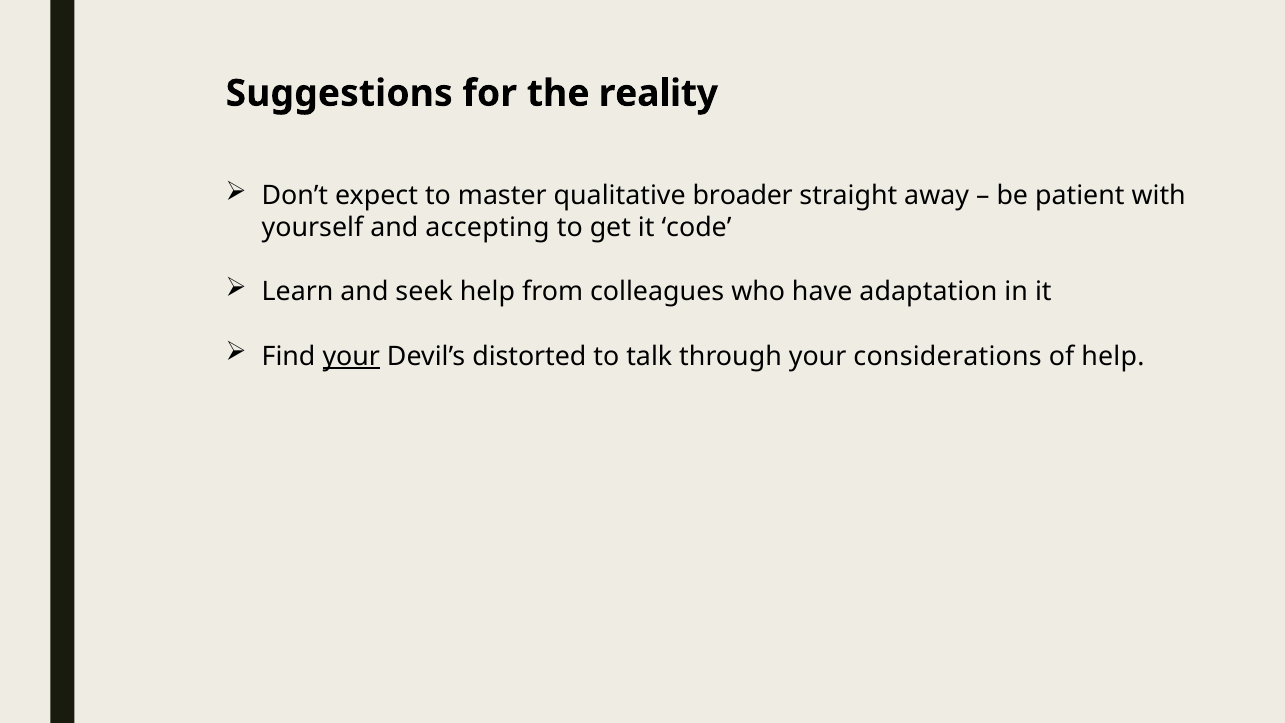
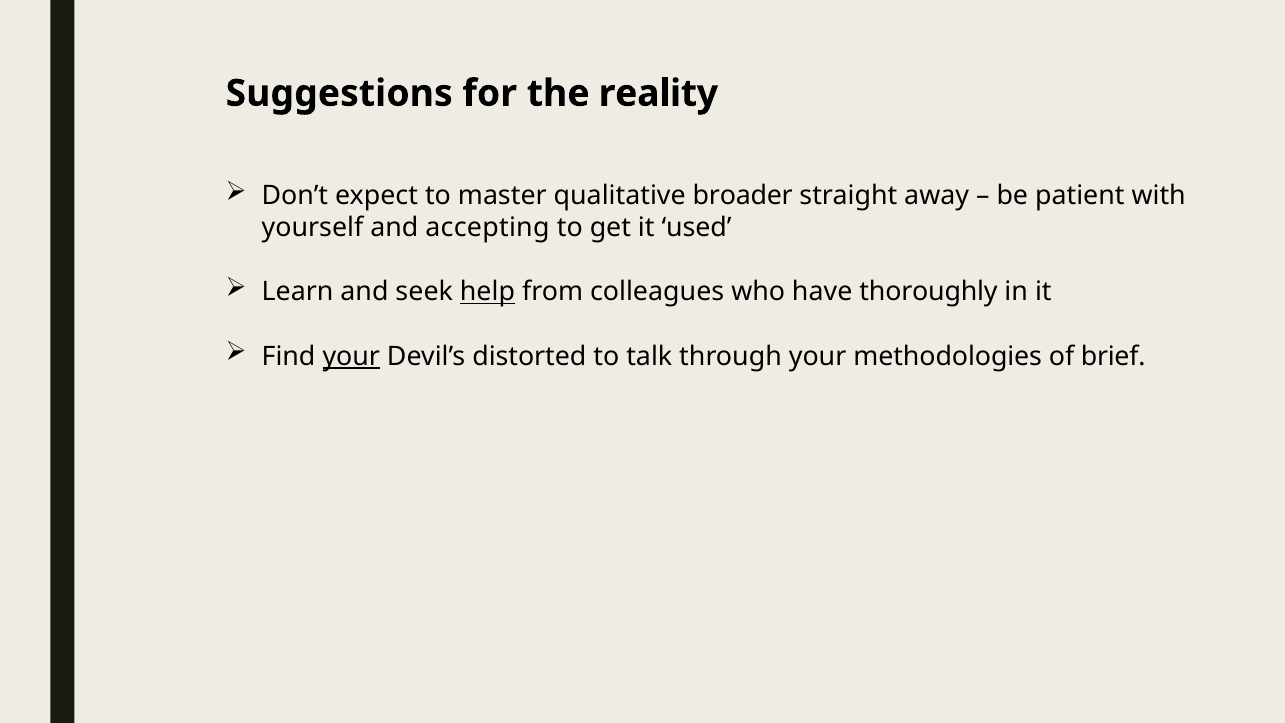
code: code -> used (697, 228)
help underline: none -> present (487, 292)
adaptation: adaptation -> thoroughly (929, 292)
considerations: considerations -> methodologies (948, 356)
of help: help -> brief (1113, 356)
